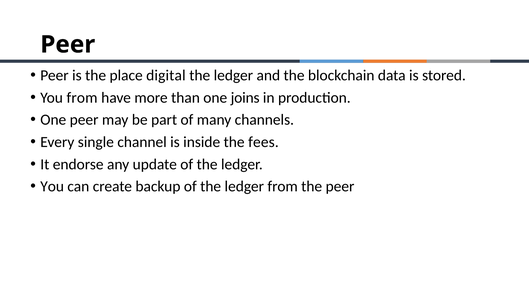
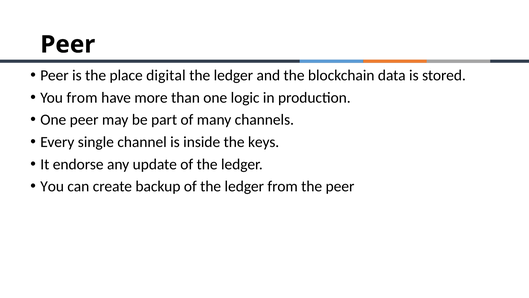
joins: joins -> logic (245, 97)
fees: fees -> keys (264, 142)
